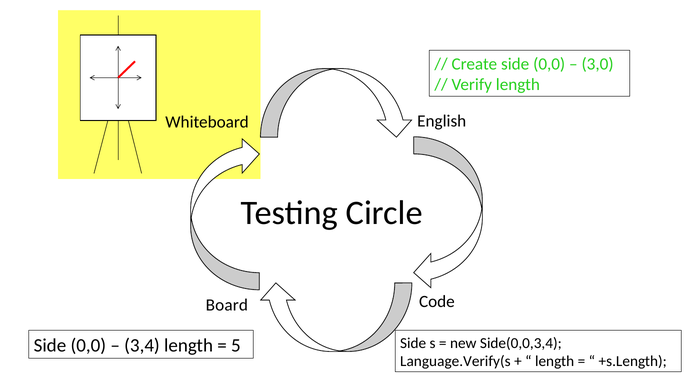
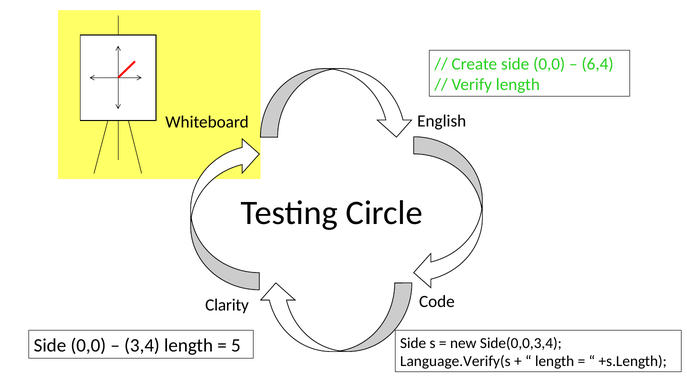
3,0: 3,0 -> 6,4 (598, 64)
Board: Board -> Clarity (227, 305)
